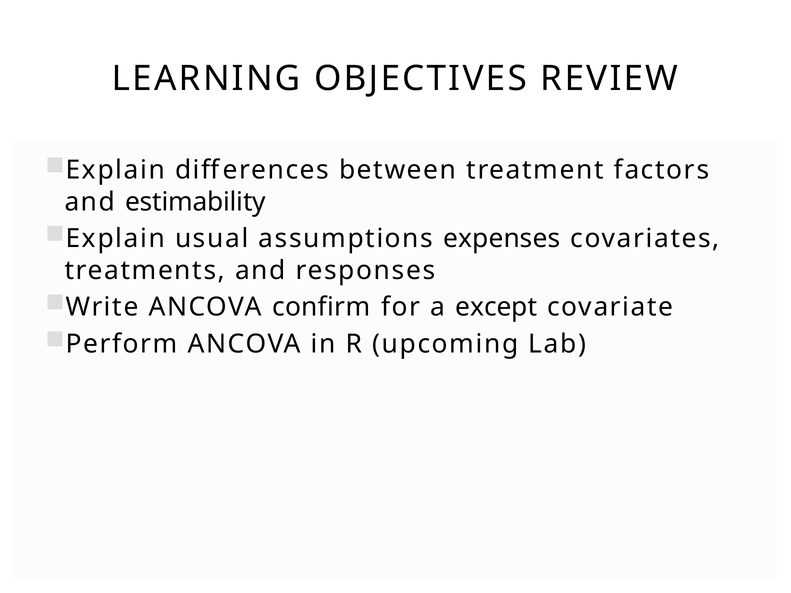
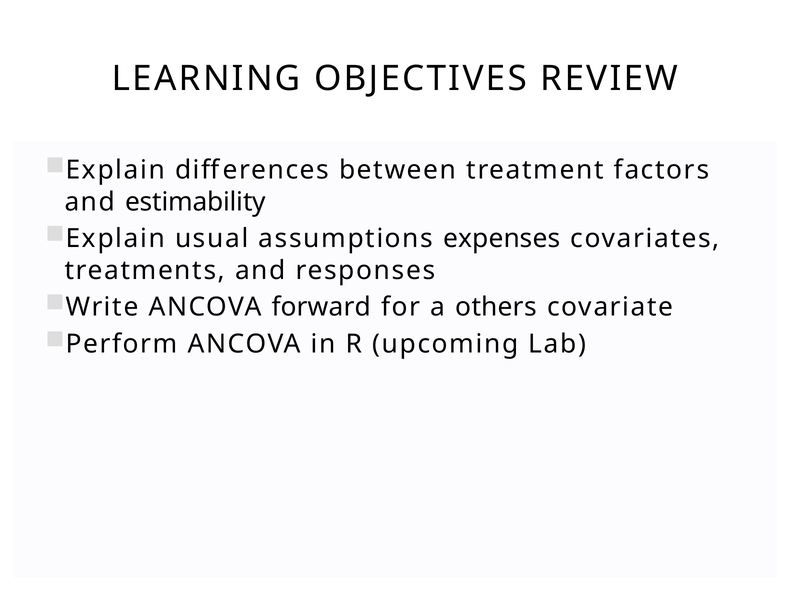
confirm: confirm -> forward (321, 307)
except: except -> others (496, 307)
